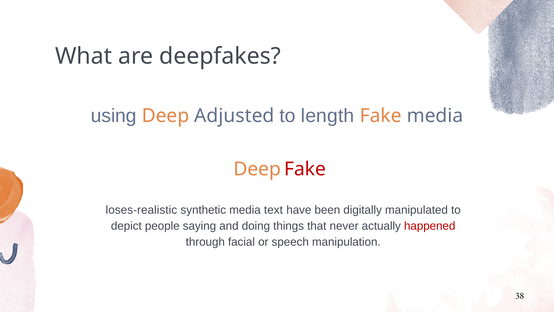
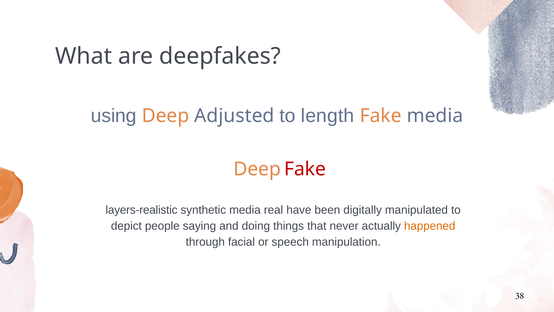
loses-realistic: loses-realistic -> layers-realistic (142, 210)
text: text -> real (274, 210)
happened colour: red -> orange (430, 226)
